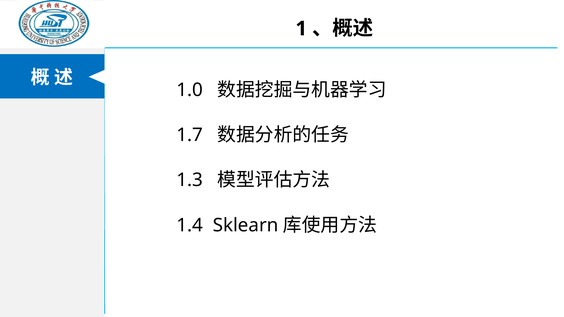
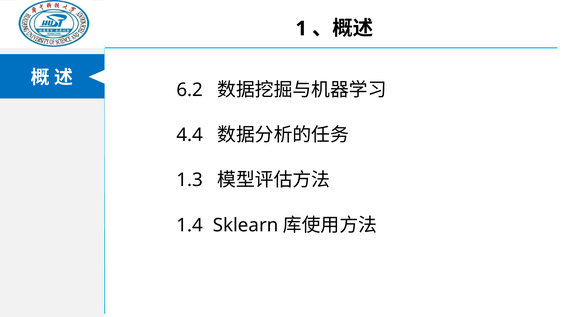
1.0: 1.0 -> 6.2 (190, 90)
1.7: 1.7 -> 4.4 (190, 135)
